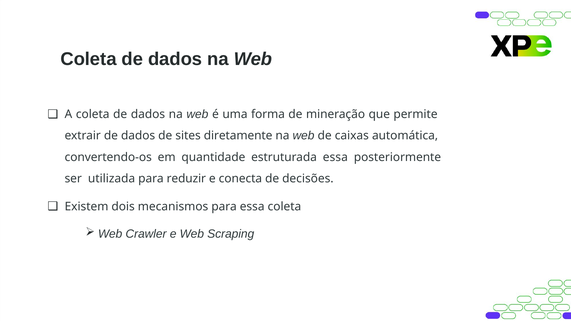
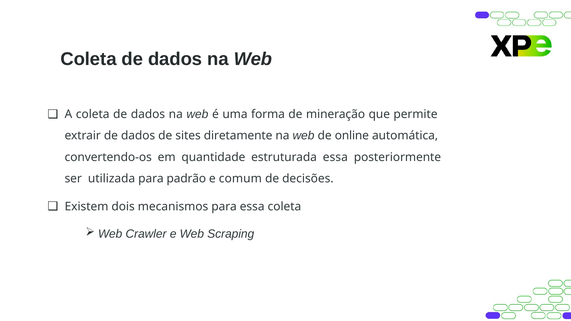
caixas: caixas -> online (352, 136)
reduzir: reduzir -> padrão (186, 179)
conecta: conecta -> comum (240, 179)
